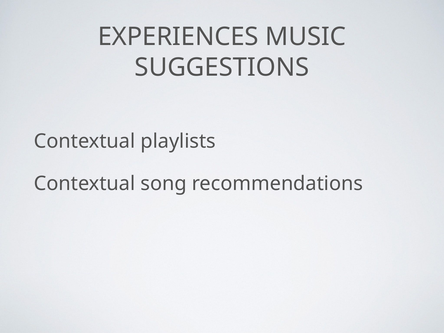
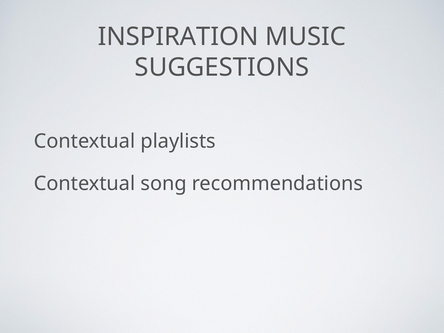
EXPERIENCES: EXPERIENCES -> INSPIRATION (178, 37)
